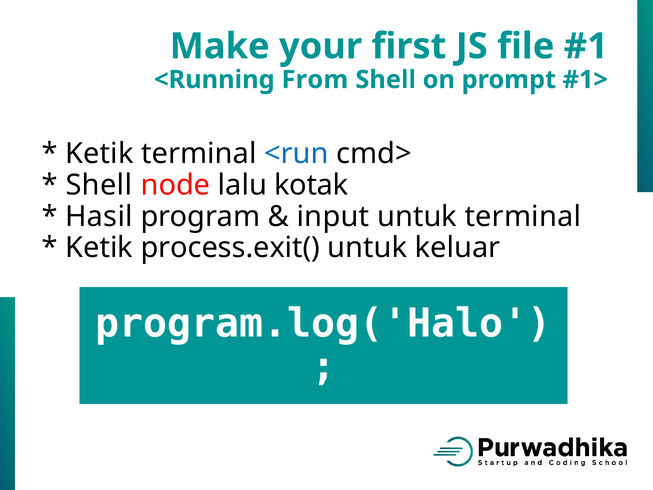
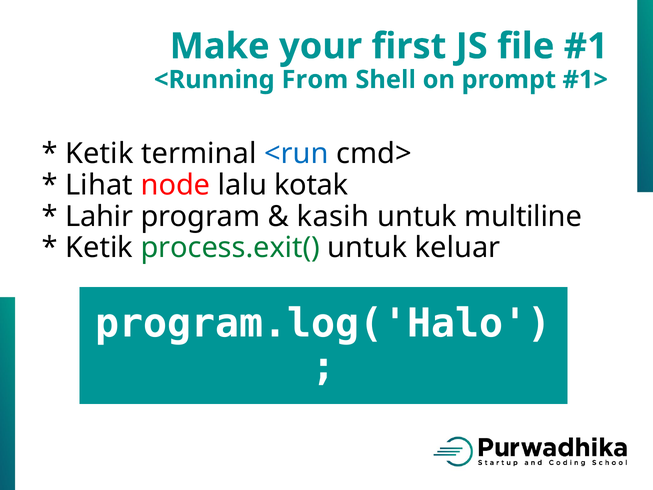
Shell: Shell -> Lihat (99, 185)
Hasil: Hasil -> Lahir (99, 216)
input: input -> kasih (333, 216)
untuk terminal: terminal -> multiline (523, 216)
process.exit( colour: black -> green (230, 248)
